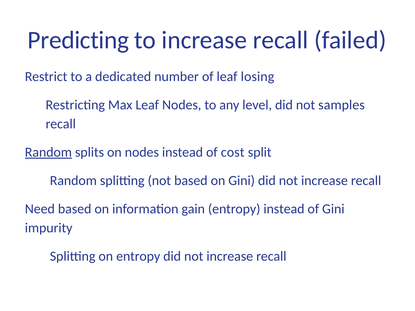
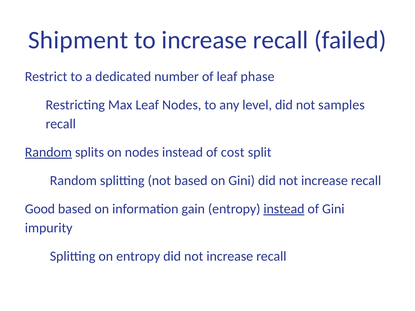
Predicting: Predicting -> Shipment (78, 40)
losing: losing -> phase (258, 77)
Need: Need -> Good (40, 209)
instead underline: none -> present (284, 209)
